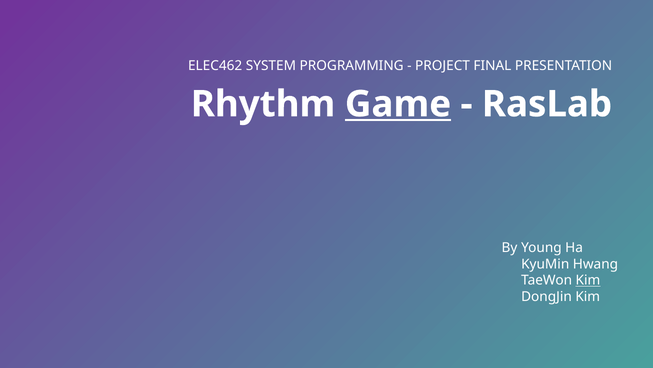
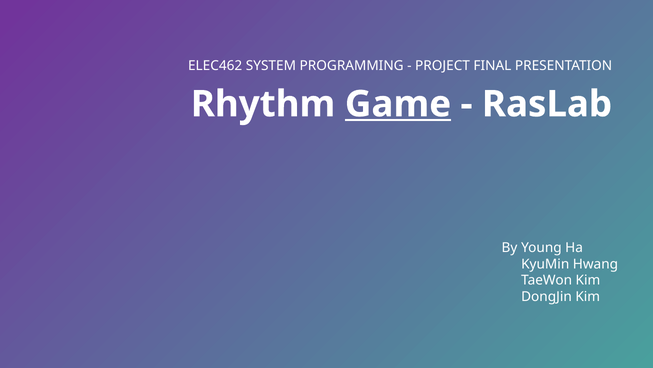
Kim underline: present -> none (588, 280)
